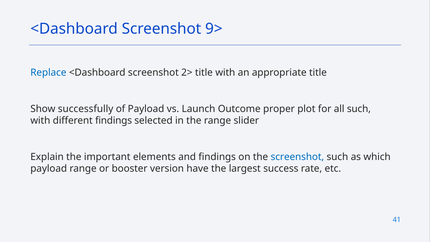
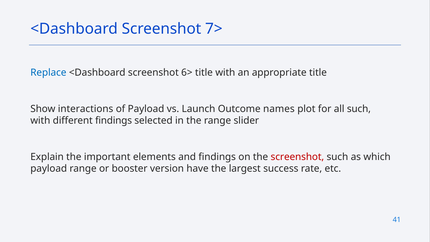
9>: 9> -> 7> (214, 29)
2>: 2> -> 6> (187, 73)
successfully: successfully -> interactions (86, 109)
proper: proper -> names (279, 109)
screenshot colour: blue -> red (297, 157)
